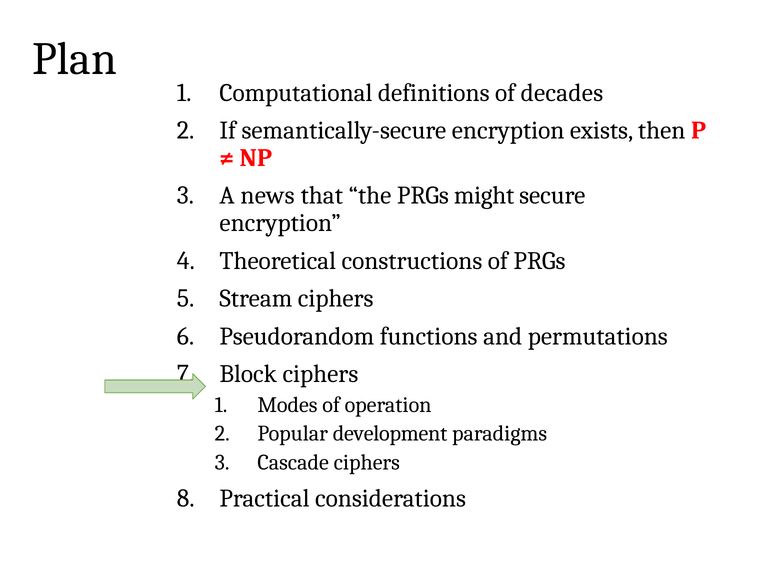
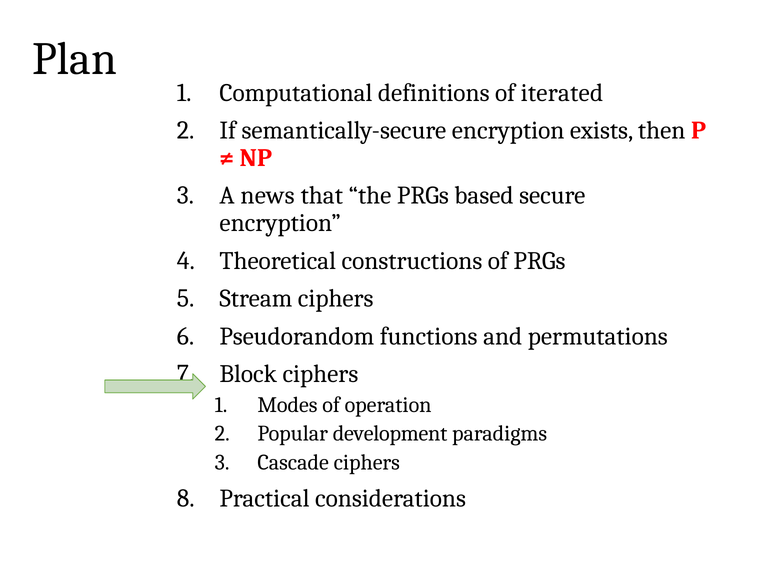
decades: decades -> iterated (562, 93)
might: might -> based (484, 196)
